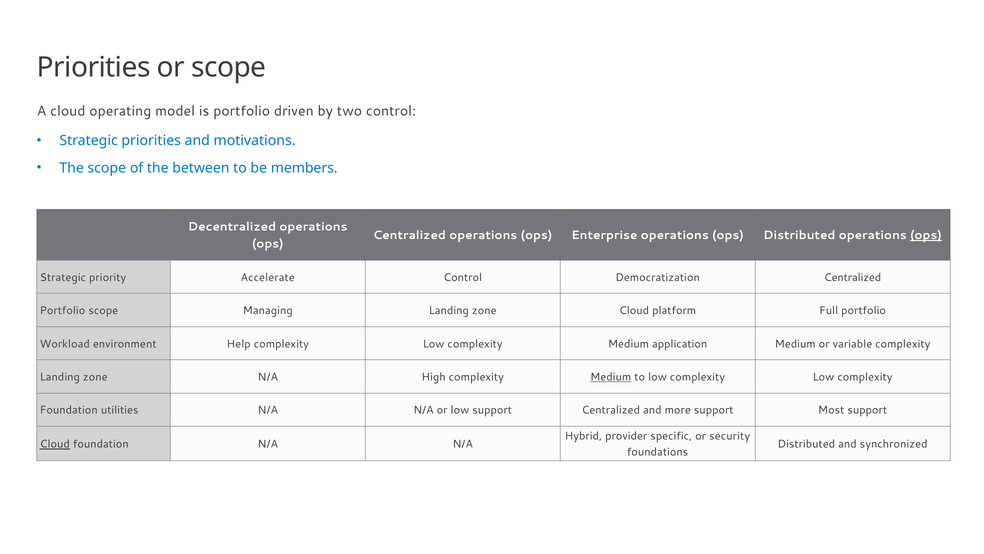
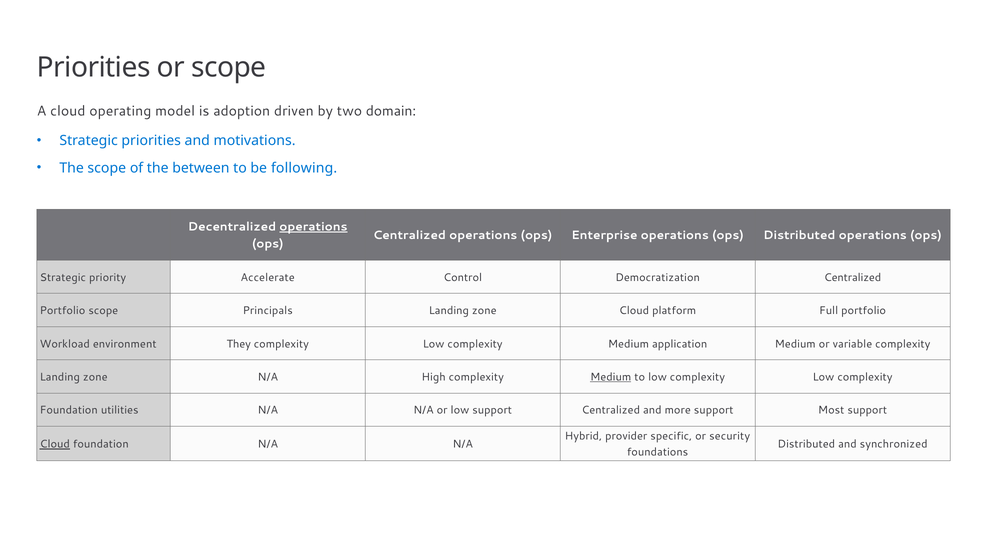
is portfolio: portfolio -> adoption (242, 111)
two control: control -> domain (391, 111)
members: members -> following (304, 168)
operations underline: none -> present (313, 227)
ops underline: present -> none (926, 235)
Managing: Managing -> Principals (268, 310)
Help: Help -> They (239, 343)
